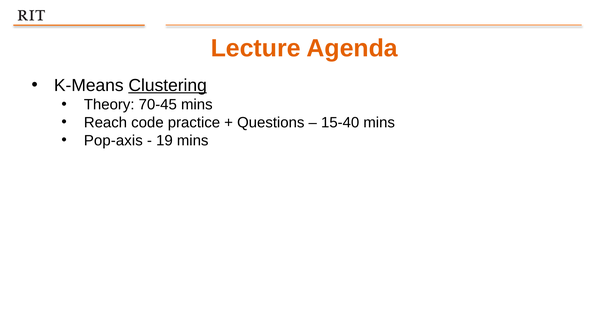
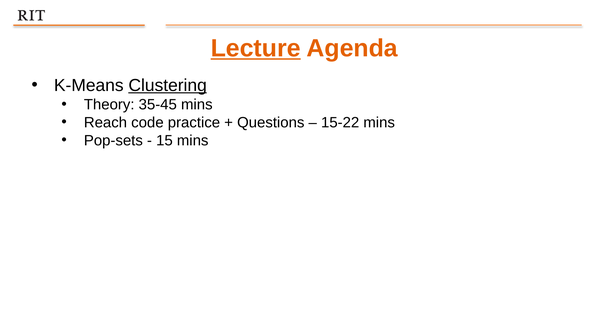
Lecture underline: none -> present (256, 48)
70-45: 70-45 -> 35-45 (158, 105)
15-40: 15-40 -> 15-22 (340, 123)
Pop-axis: Pop-axis -> Pop-sets (113, 141)
19: 19 -> 15 (164, 141)
